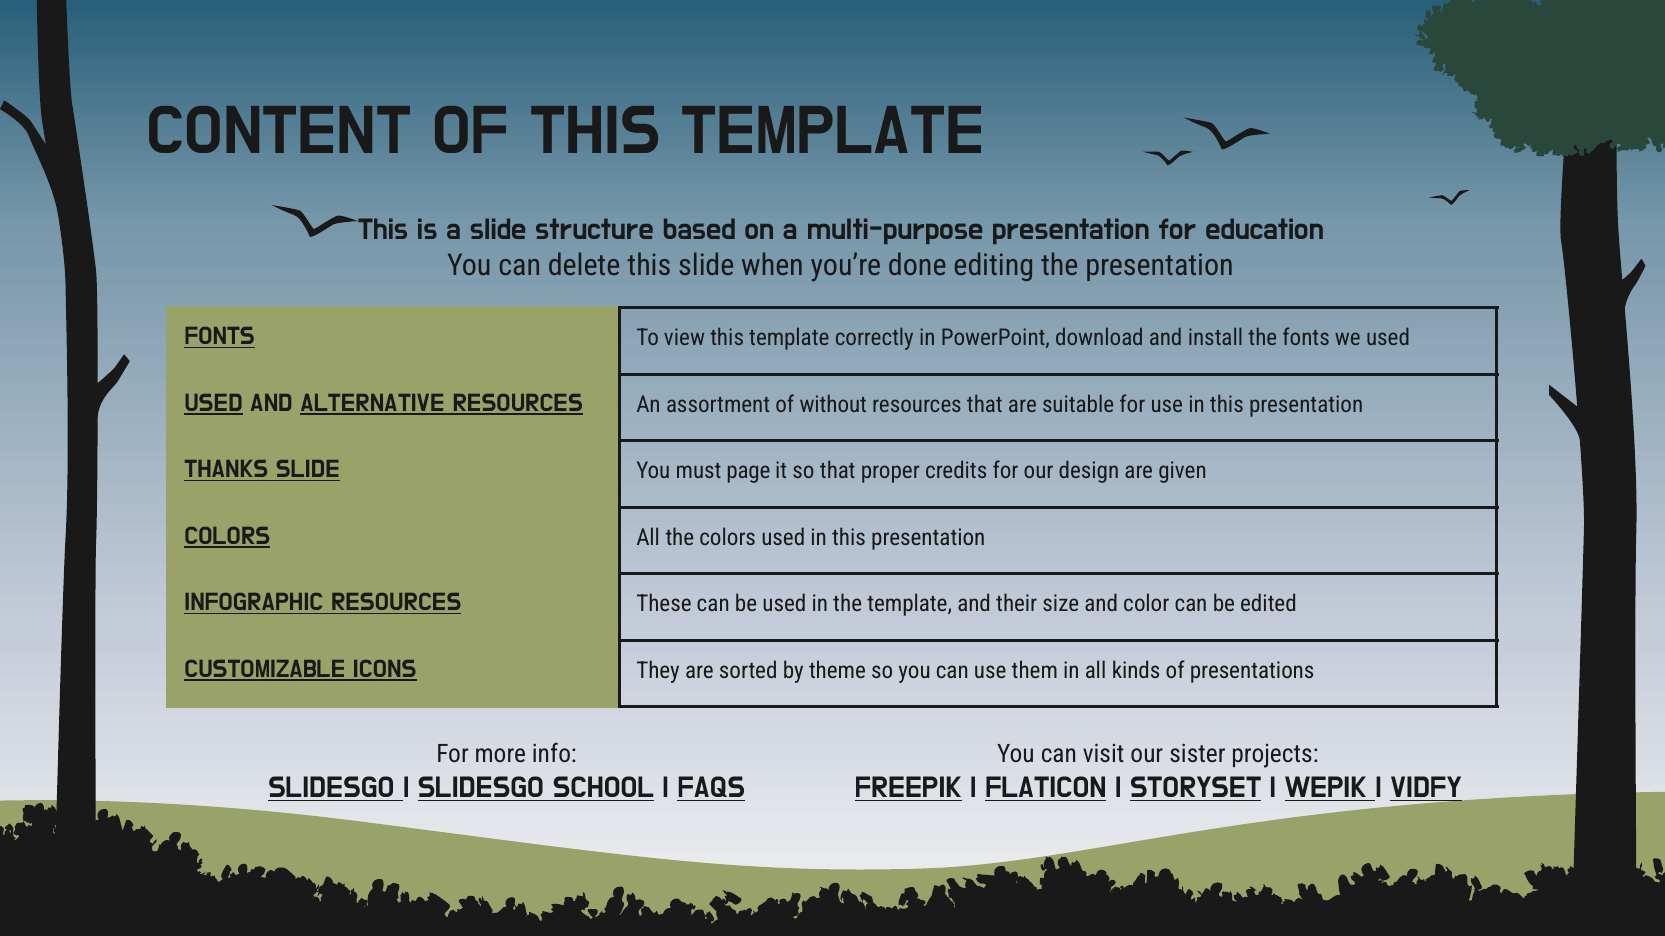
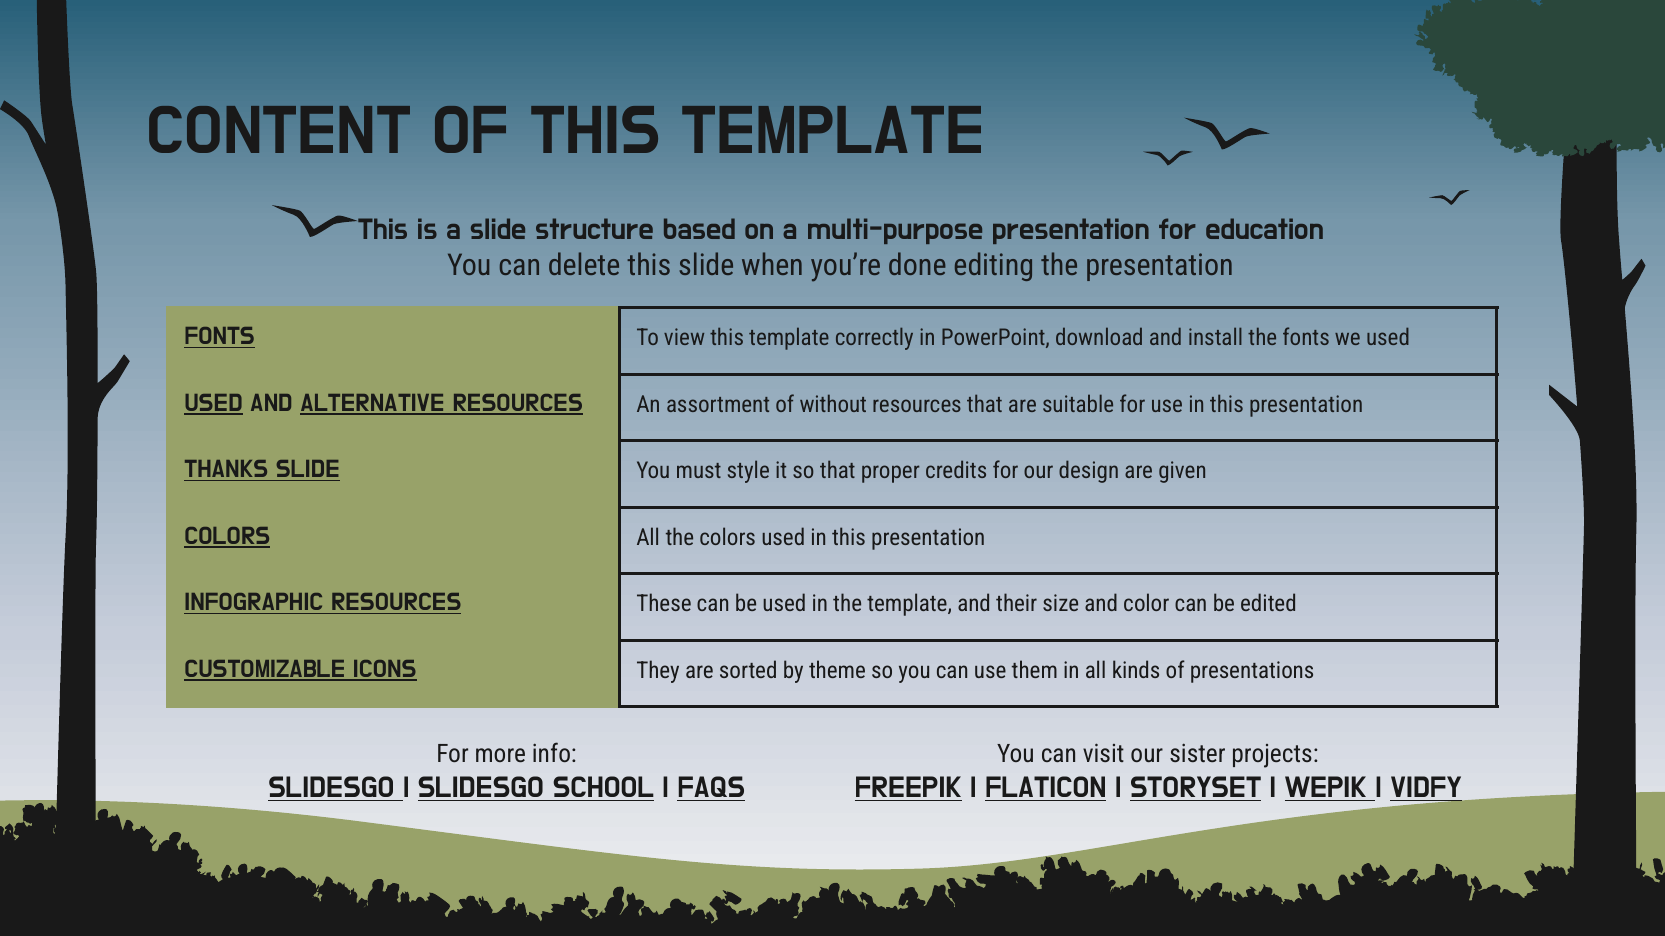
page: page -> style (748, 471)
